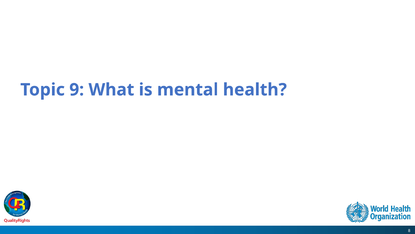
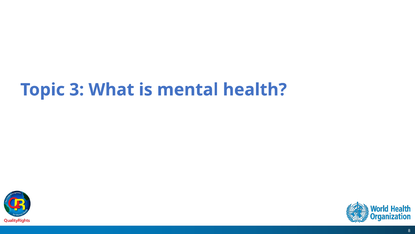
9: 9 -> 3 (77, 90)
